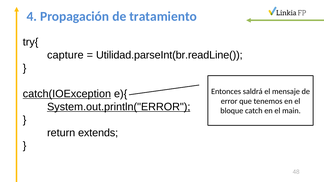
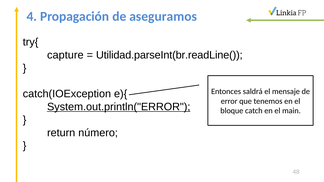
tratamiento: tratamiento -> aseguramos (163, 16)
catch(IOException underline: present -> none (67, 94)
extends: extends -> número (98, 133)
